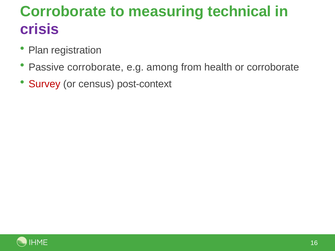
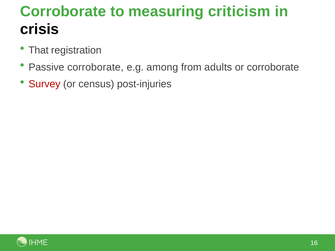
technical: technical -> criticism (239, 11)
crisis colour: purple -> black (40, 29)
Plan: Plan -> That (38, 50)
health: health -> adults (218, 67)
post-context: post-context -> post-injuries (144, 84)
